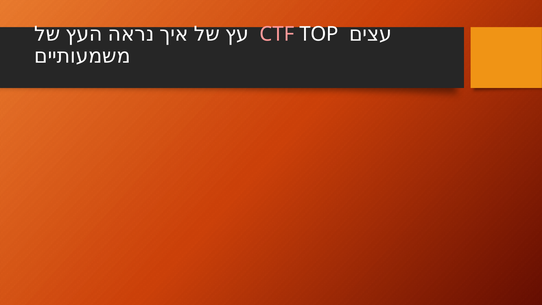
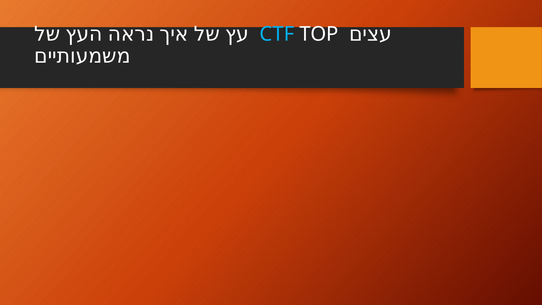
CTF colour: pink -> light blue (277, 34)
